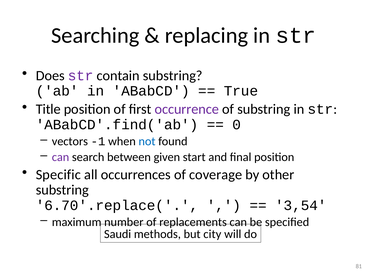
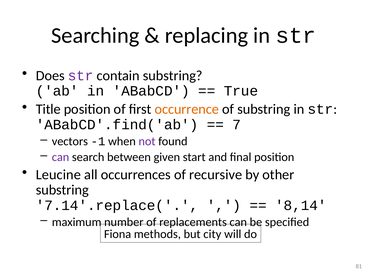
occurrence colour: purple -> orange (187, 109)
0: 0 -> 7 (237, 125)
not colour: blue -> purple (147, 141)
Specific: Specific -> Leucine (58, 175)
coverage: coverage -> recursive (216, 175)
6.70'.replace(: 6.70'.replace( -> 7.14'.replace( (117, 206)
3,54: 3,54 -> 8,14 (301, 206)
Saudi: Saudi -> Fiona (118, 234)
